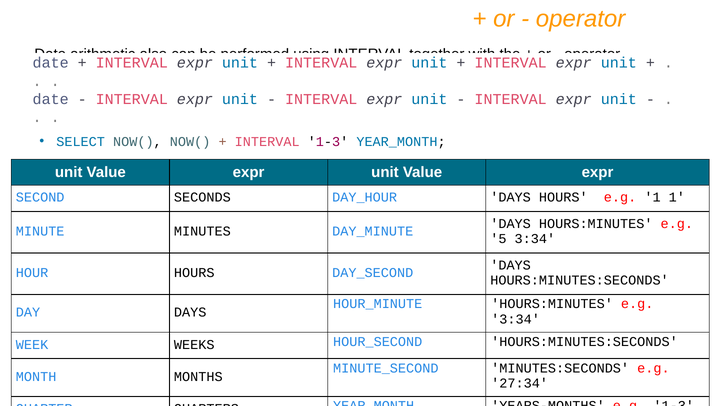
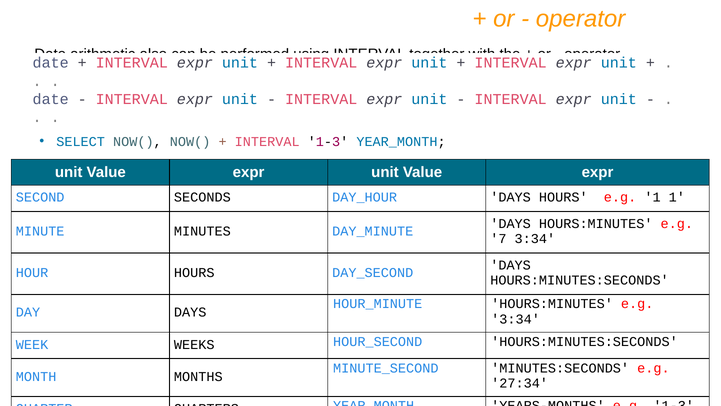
5: 5 -> 7 (498, 239)
